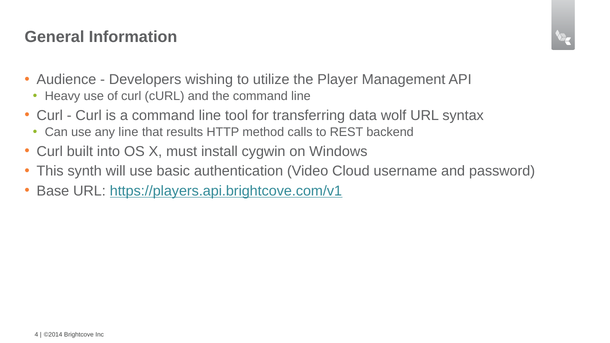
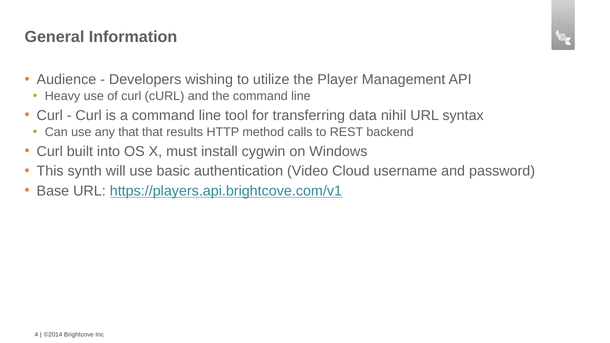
wolf: wolf -> nihil (394, 115)
any line: line -> that (129, 132)
